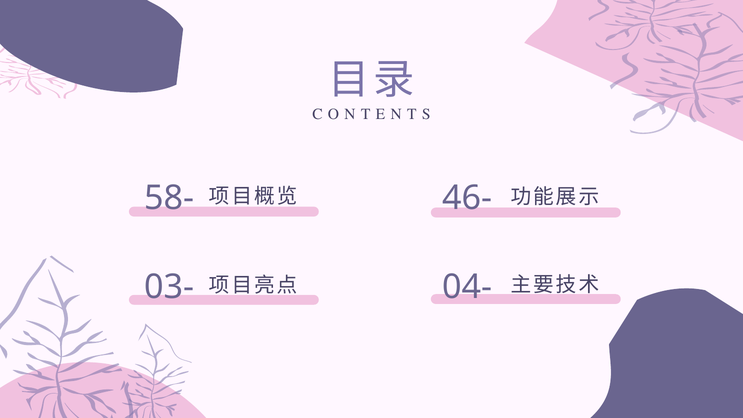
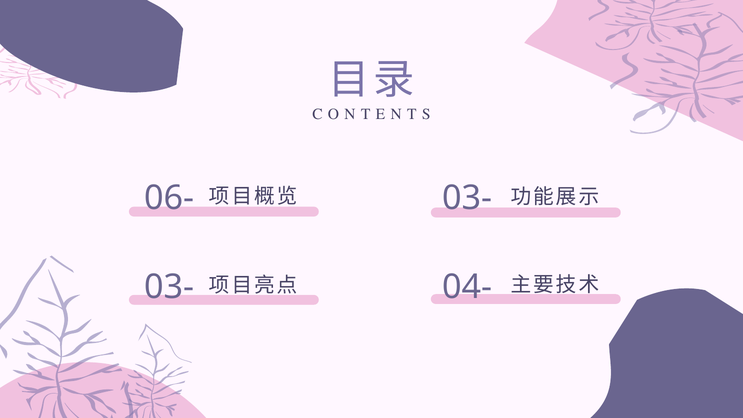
58-: 58- -> 06- (169, 198)
46-: 46- -> 03- (467, 198)
